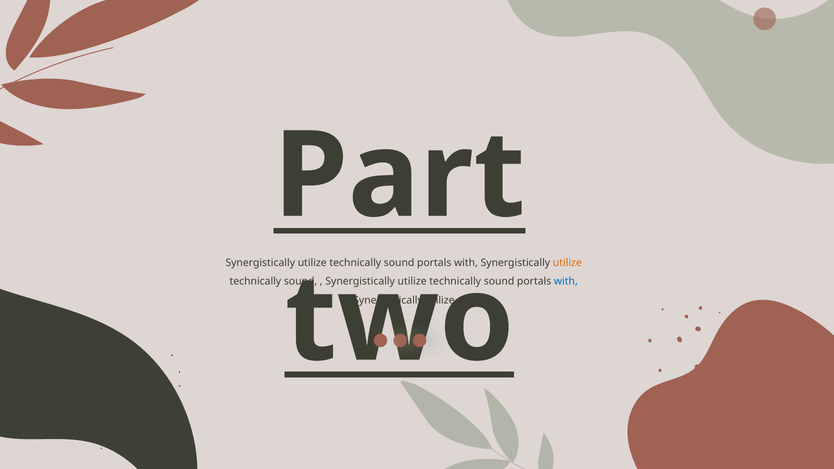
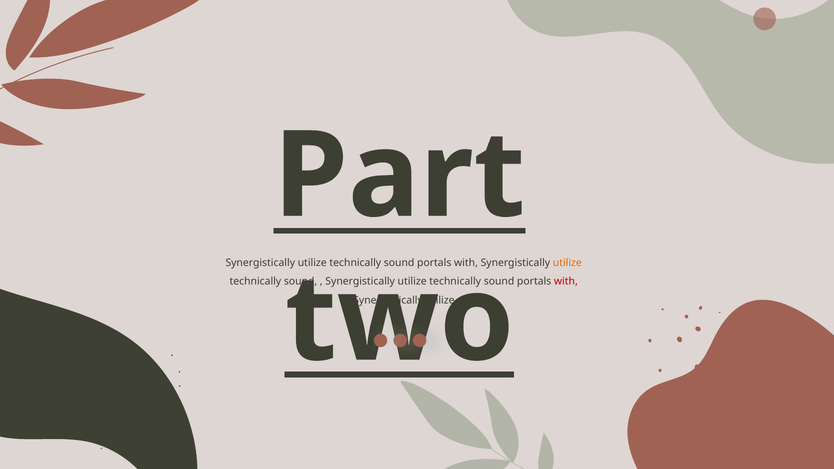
with colour: blue -> red (566, 281)
